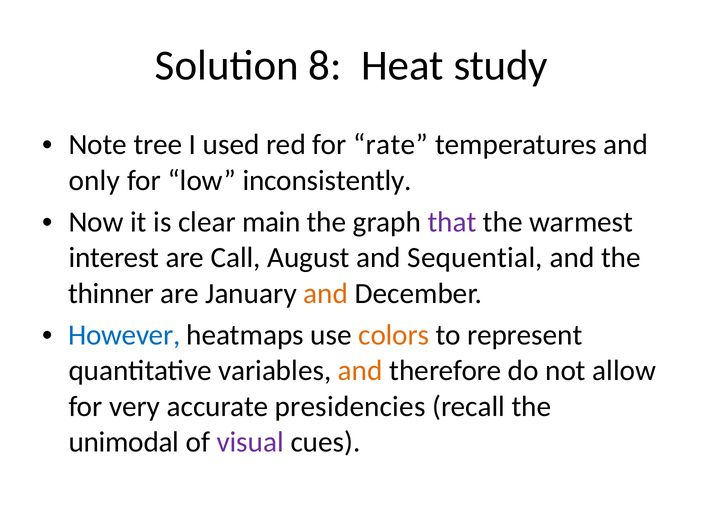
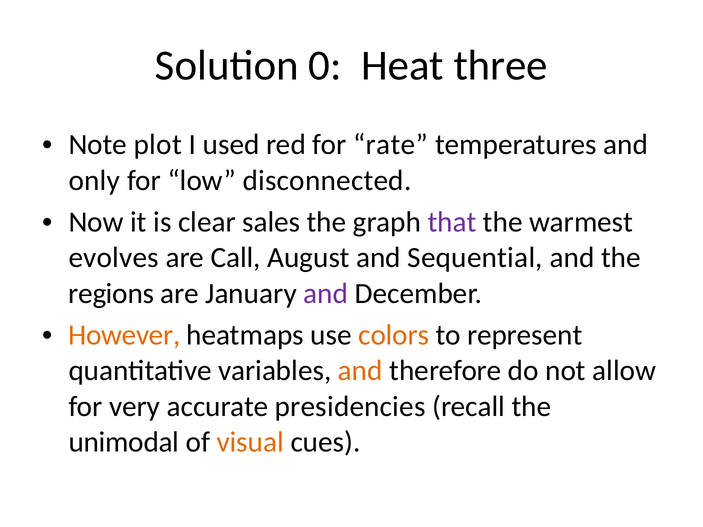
8: 8 -> 0 (325, 65)
study: study -> three (501, 65)
tree: tree -> plot (158, 145)
inconsistently: inconsistently -> disconnected (327, 181)
main: main -> sales (271, 222)
interest: interest -> evolves (114, 258)
thinner: thinner -> regions (111, 294)
and colour: orange -> purple (326, 294)
However colour: blue -> orange (124, 335)
visual colour: purple -> orange (250, 442)
